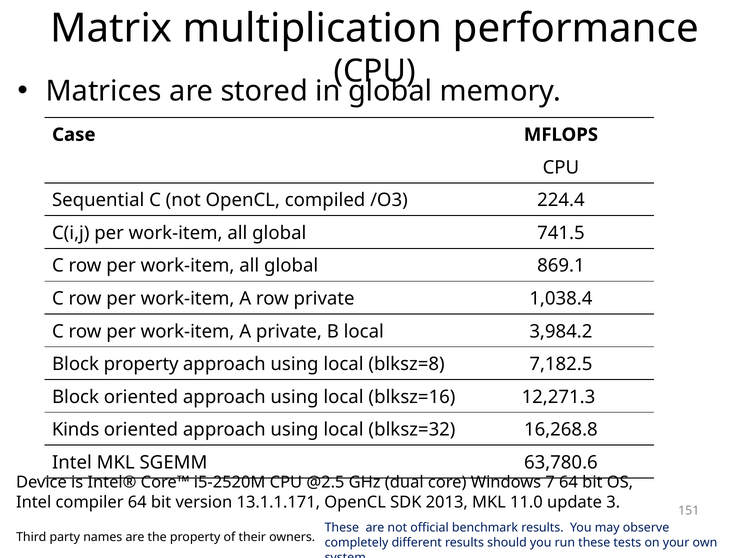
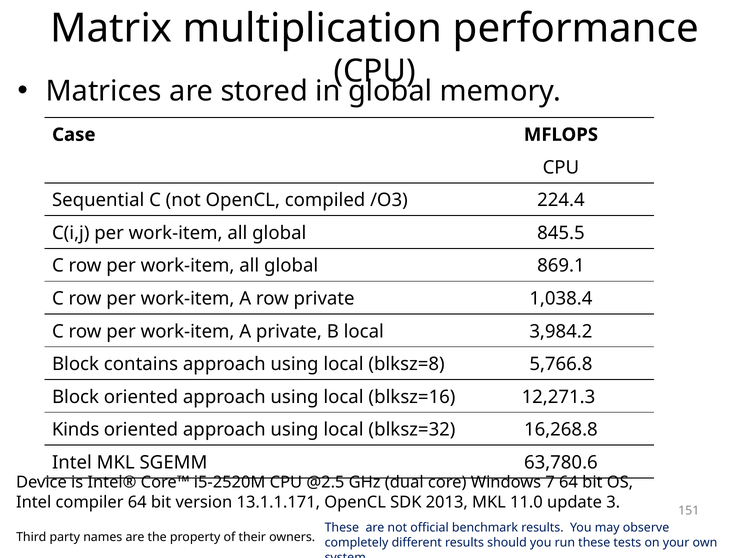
741.5: 741.5 -> 845.5 (561, 233)
Block property: property -> contains (141, 364)
7,182.5: 7,182.5 -> 5,766.8 (561, 364)
